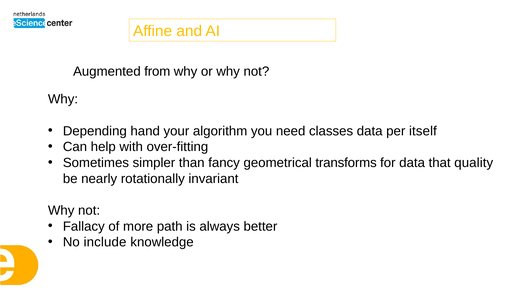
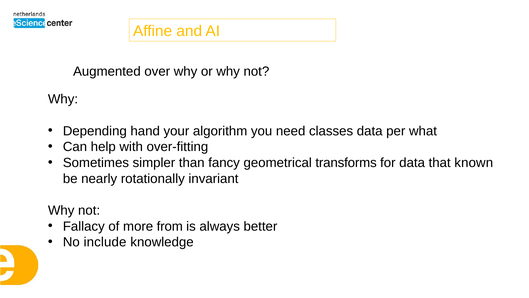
from: from -> over (157, 71)
itself: itself -> what (423, 131)
quality: quality -> known (474, 163)
path: path -> from (170, 226)
